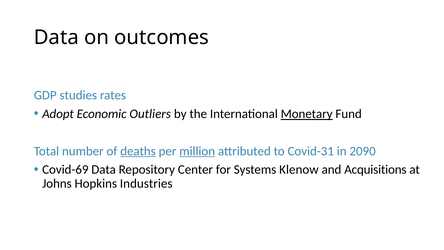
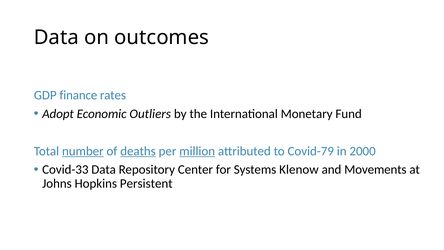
studies: studies -> finance (78, 95)
Monetary underline: present -> none (307, 114)
number underline: none -> present (83, 151)
Covid-31: Covid-31 -> Covid-79 (311, 151)
2090: 2090 -> 2000 (363, 151)
Covid-69: Covid-69 -> Covid-33 (65, 170)
Acquisitions: Acquisitions -> Movements (375, 170)
Industries: Industries -> Persistent (146, 183)
